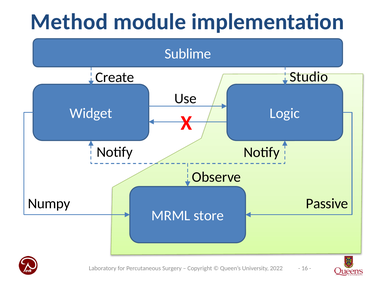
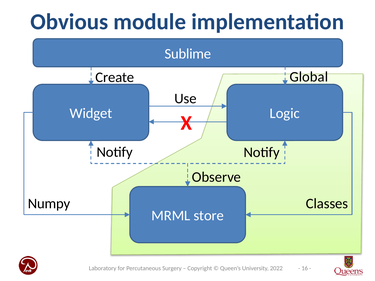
Method: Method -> Obvious (69, 22)
Studio: Studio -> Global (309, 77)
Passive: Passive -> Classes (327, 204)
